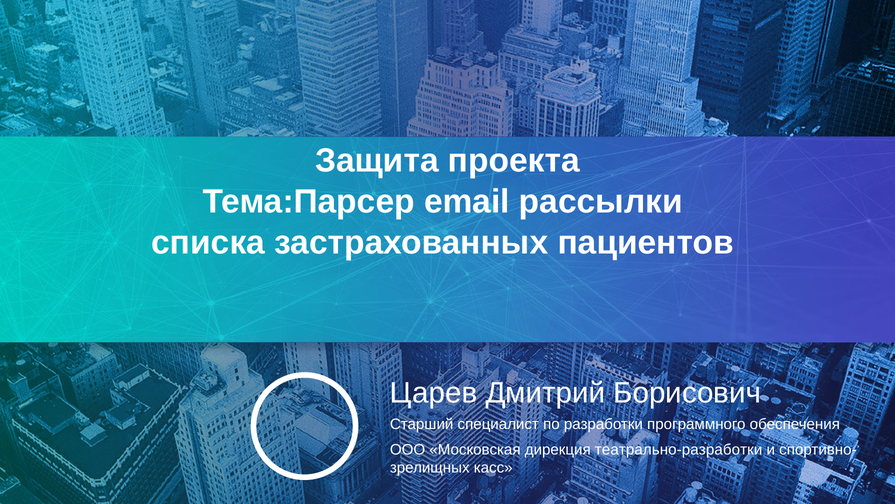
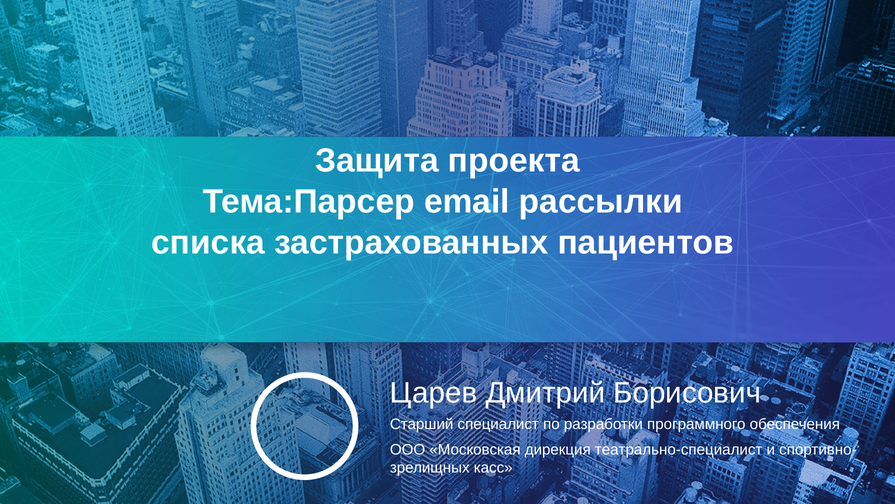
театрально-разработки: театрально-разработки -> театрально-специалист (679, 449)
